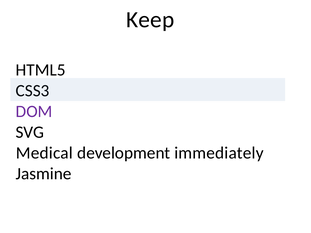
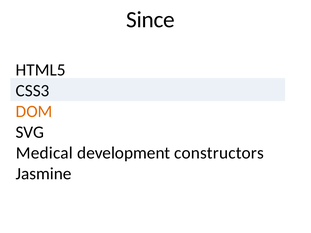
Keep: Keep -> Since (150, 20)
DOM colour: purple -> orange (34, 112)
immediately: immediately -> constructors (219, 153)
